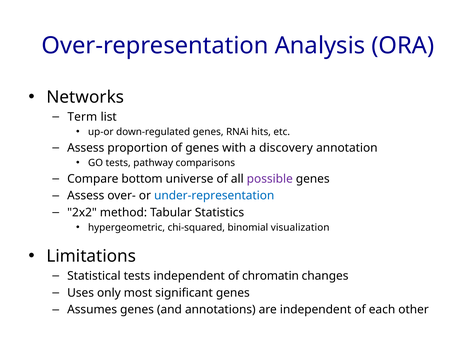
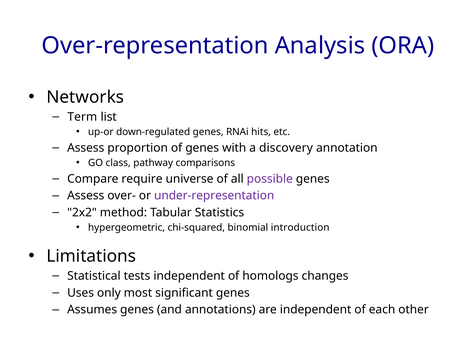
GO tests: tests -> class (118, 163)
bottom: bottom -> require (142, 179)
under-representation colour: blue -> purple (214, 196)
visualization: visualization -> introduction (300, 228)
chromatin: chromatin -> homologs (270, 276)
